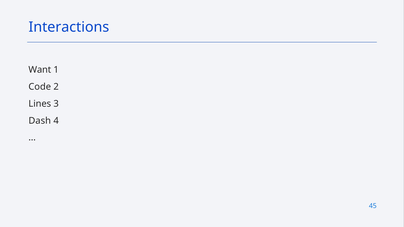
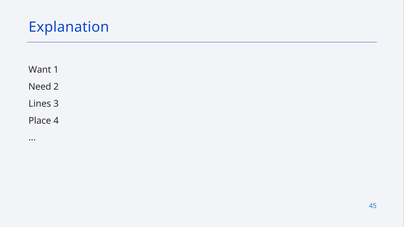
Interactions: Interactions -> Explanation (69, 27)
Code: Code -> Need (40, 87)
Dash: Dash -> Place (40, 121)
